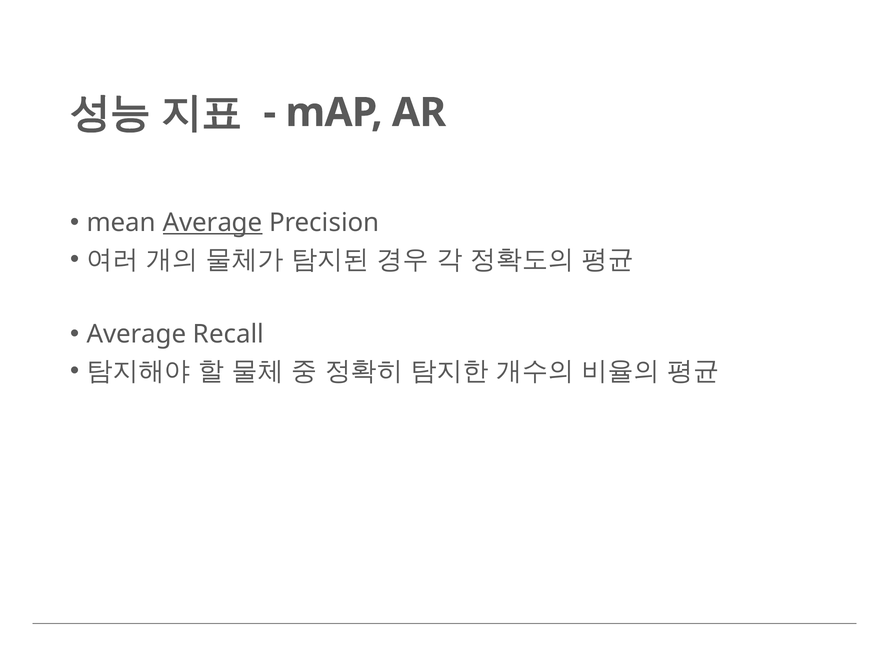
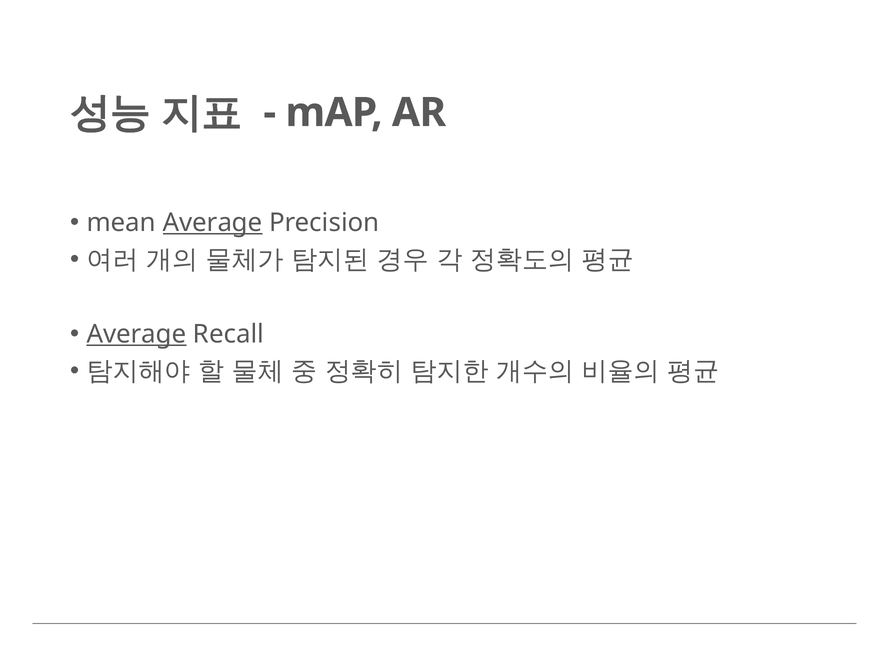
Average underline: none -> present (137, 335)
